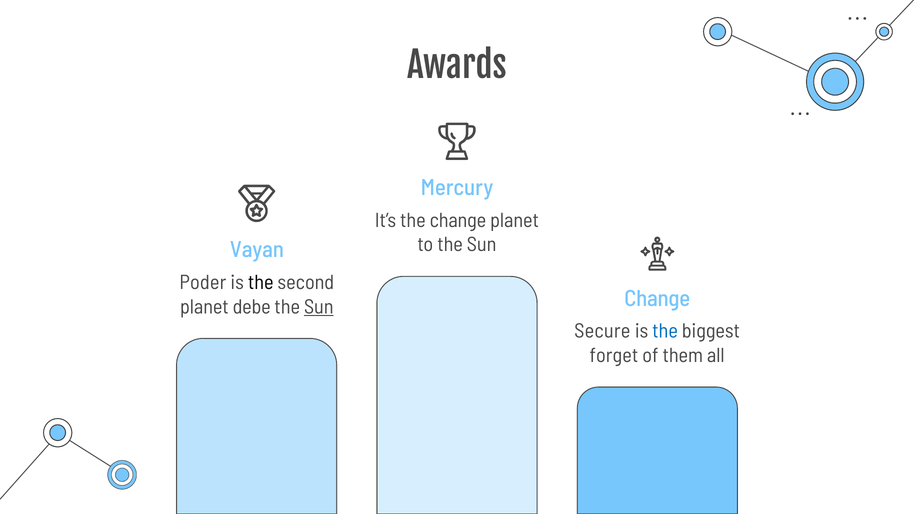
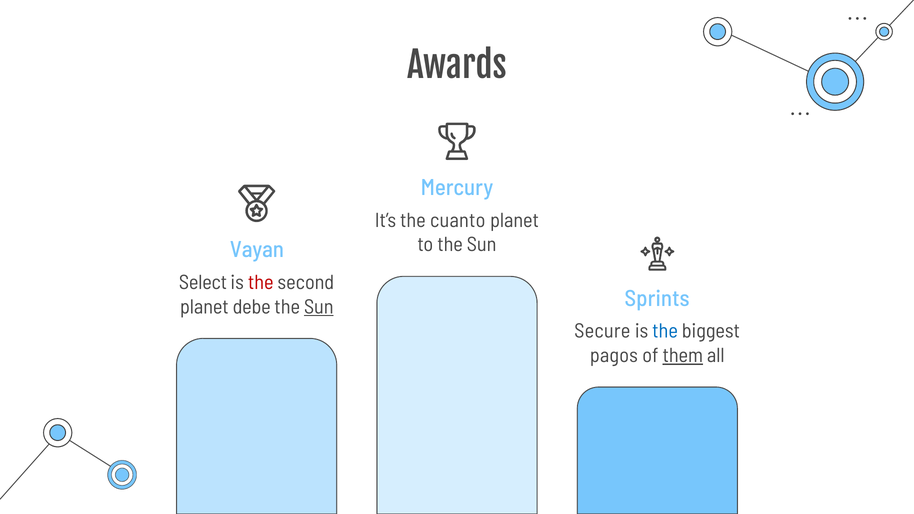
the change: change -> cuanto (458, 221)
Poder: Poder -> Select (203, 283)
the colour: black -> red (261, 283)
Change: Change -> Sprints (657, 299)
forget: forget -> pagos (614, 356)
them underline: none -> present (683, 356)
